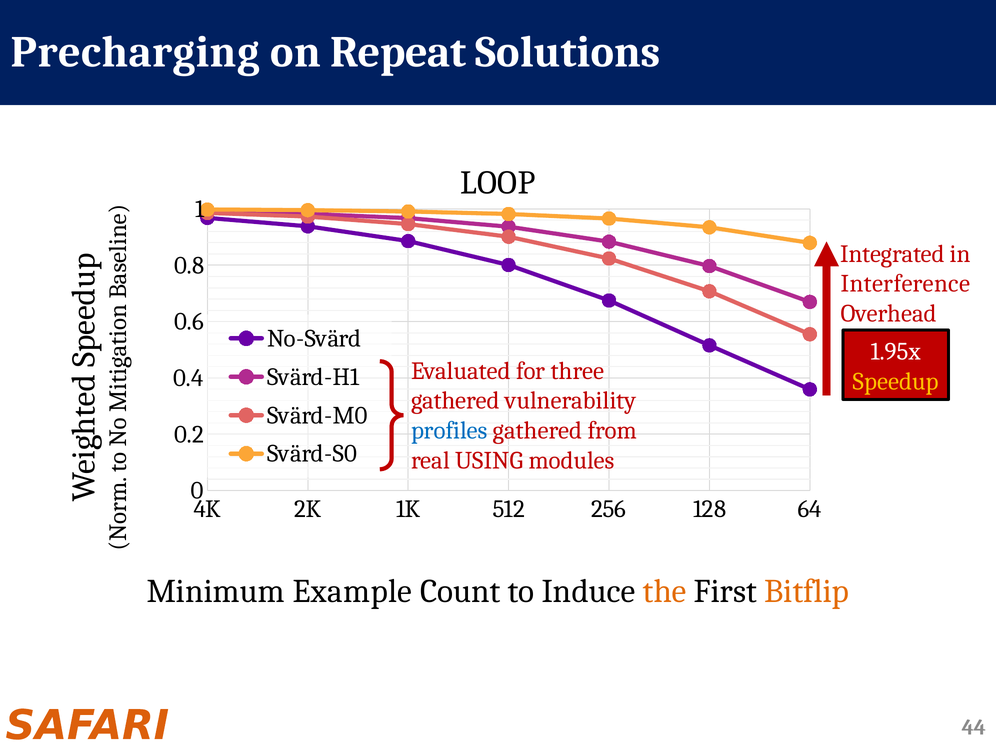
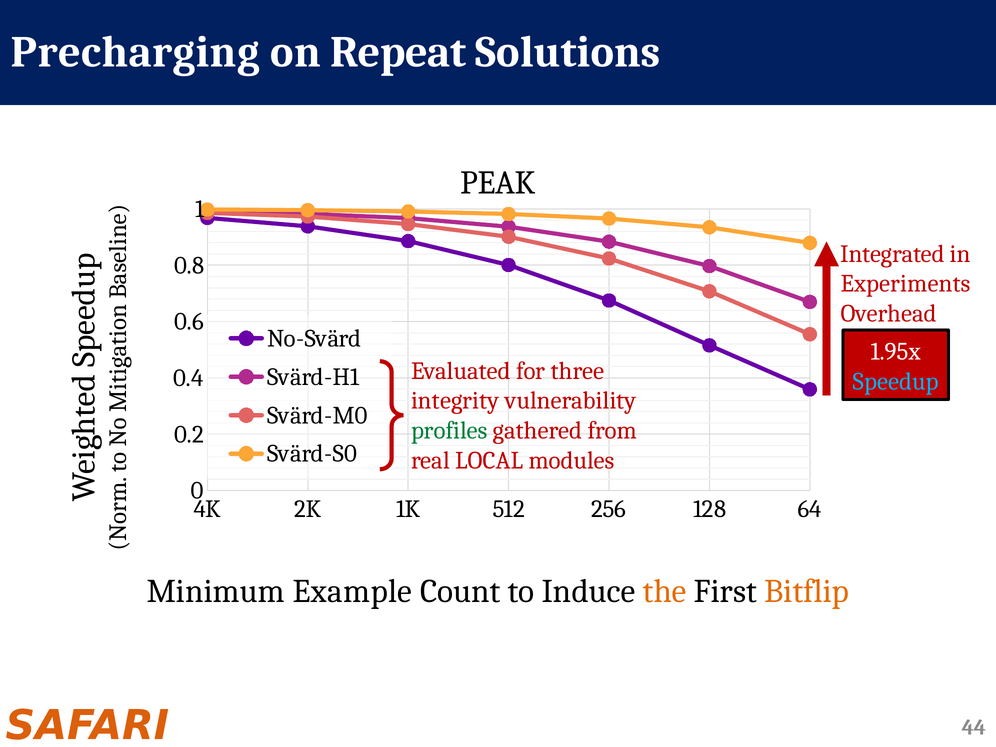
LOOP: LOOP -> PEAK (498, 183)
Interference: Interference -> Experiments (906, 284)
Speedup colour: yellow -> light blue (896, 382)
gathered: gathered -> integrity (455, 401)
profiles colour: blue -> green (449, 431)
USING: USING -> LOCAL (489, 460)
